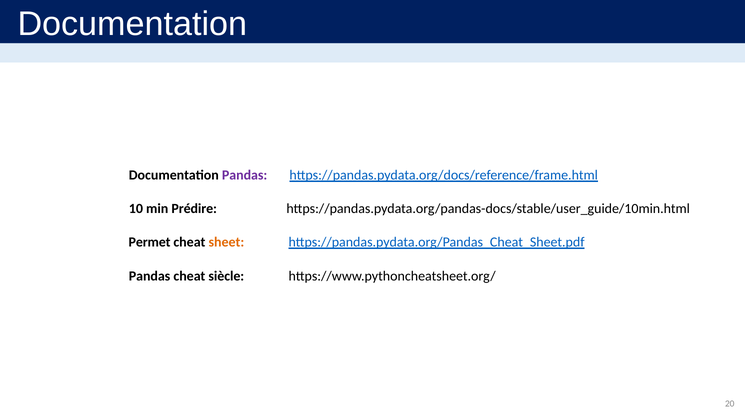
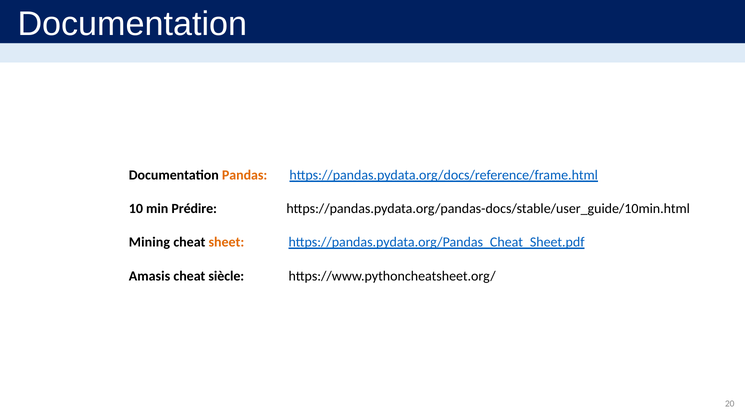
Pandas colour: purple -> orange (245, 175)
Permet: Permet -> Mining (149, 242)
Pandas: Pandas -> Amasis (150, 276)
